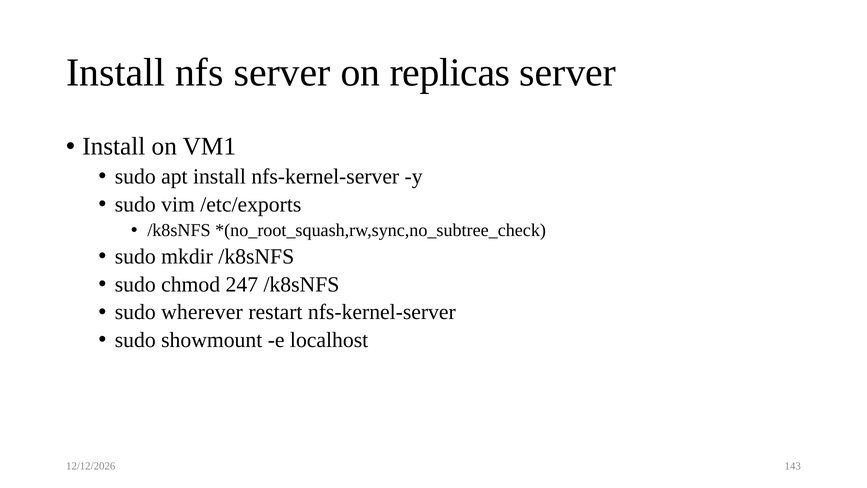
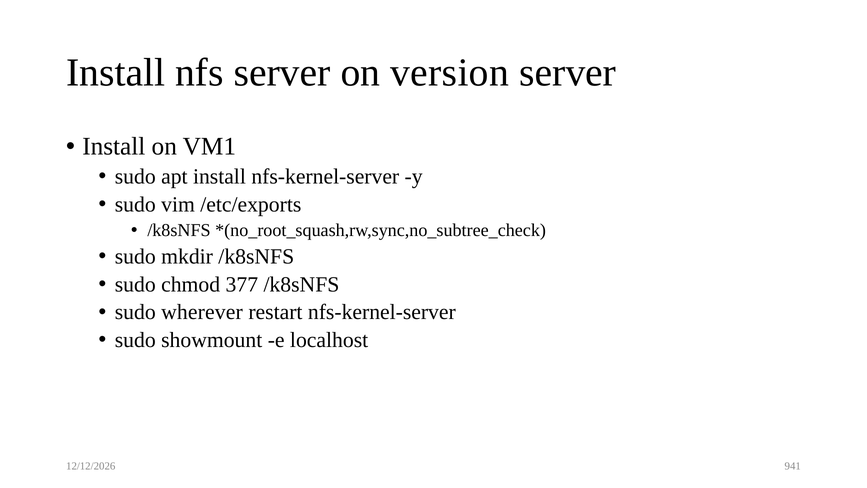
replicas: replicas -> version (450, 73)
247: 247 -> 377 (242, 284)
143: 143 -> 941 (793, 466)
